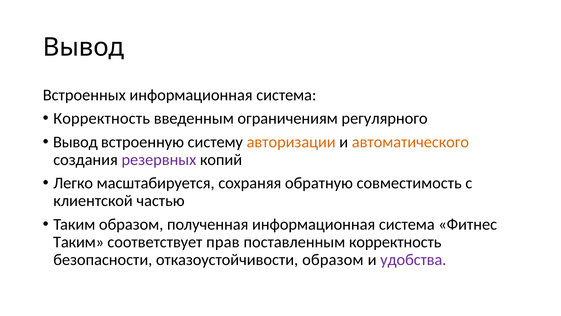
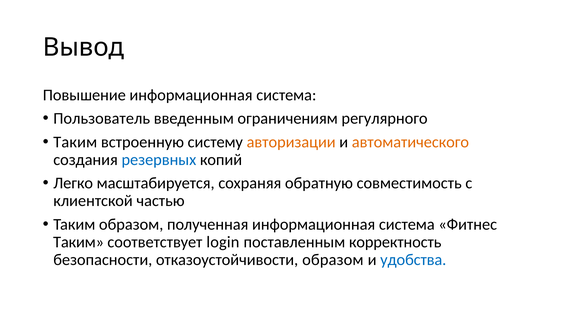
Встроенных: Встроенных -> Повышение (84, 95)
Корректность: Корректность -> Пользователь (102, 118)
Вывод: Вывод -> Таким (75, 142)
резервных colour: purple -> blue (159, 159)
прав: прав -> login (223, 242)
удобства colour: purple -> blue (413, 259)
